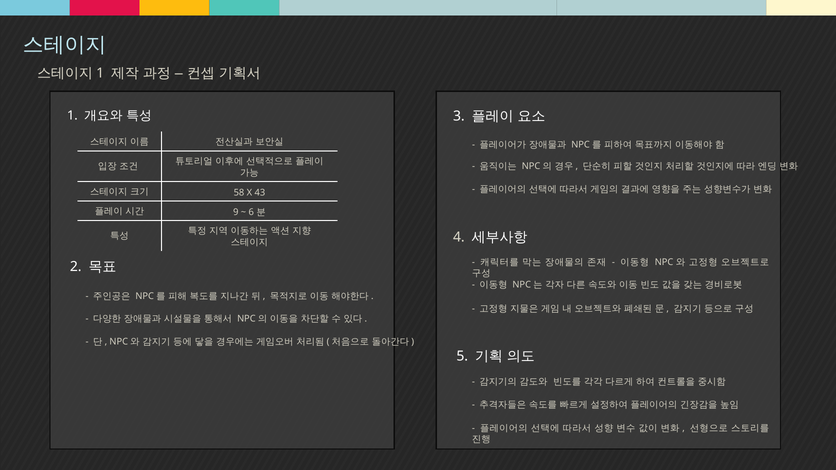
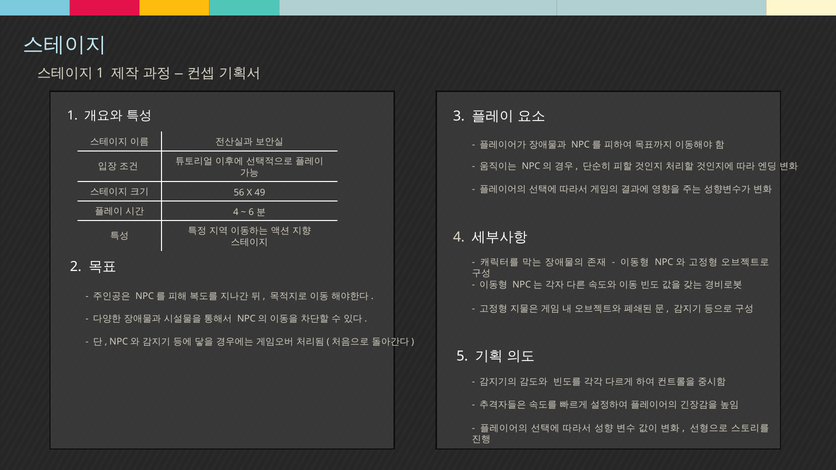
58: 58 -> 56 (239, 193)
43: 43 -> 49 (260, 193)
9: 9 -> 4 (236, 212)
